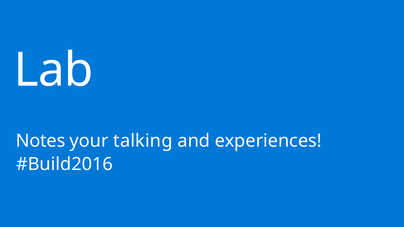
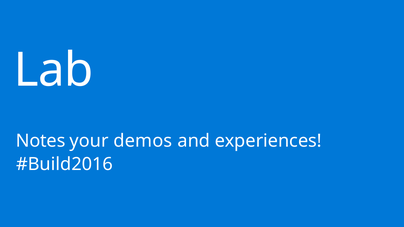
talking: talking -> demos (143, 141)
